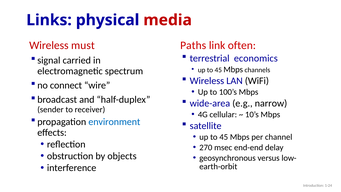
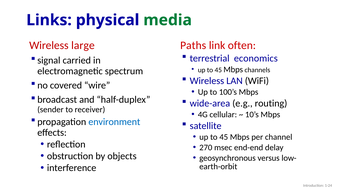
media colour: red -> green (168, 20)
must: must -> large (83, 45)
connect: connect -> covered (66, 85)
narrow: narrow -> routing (271, 103)
